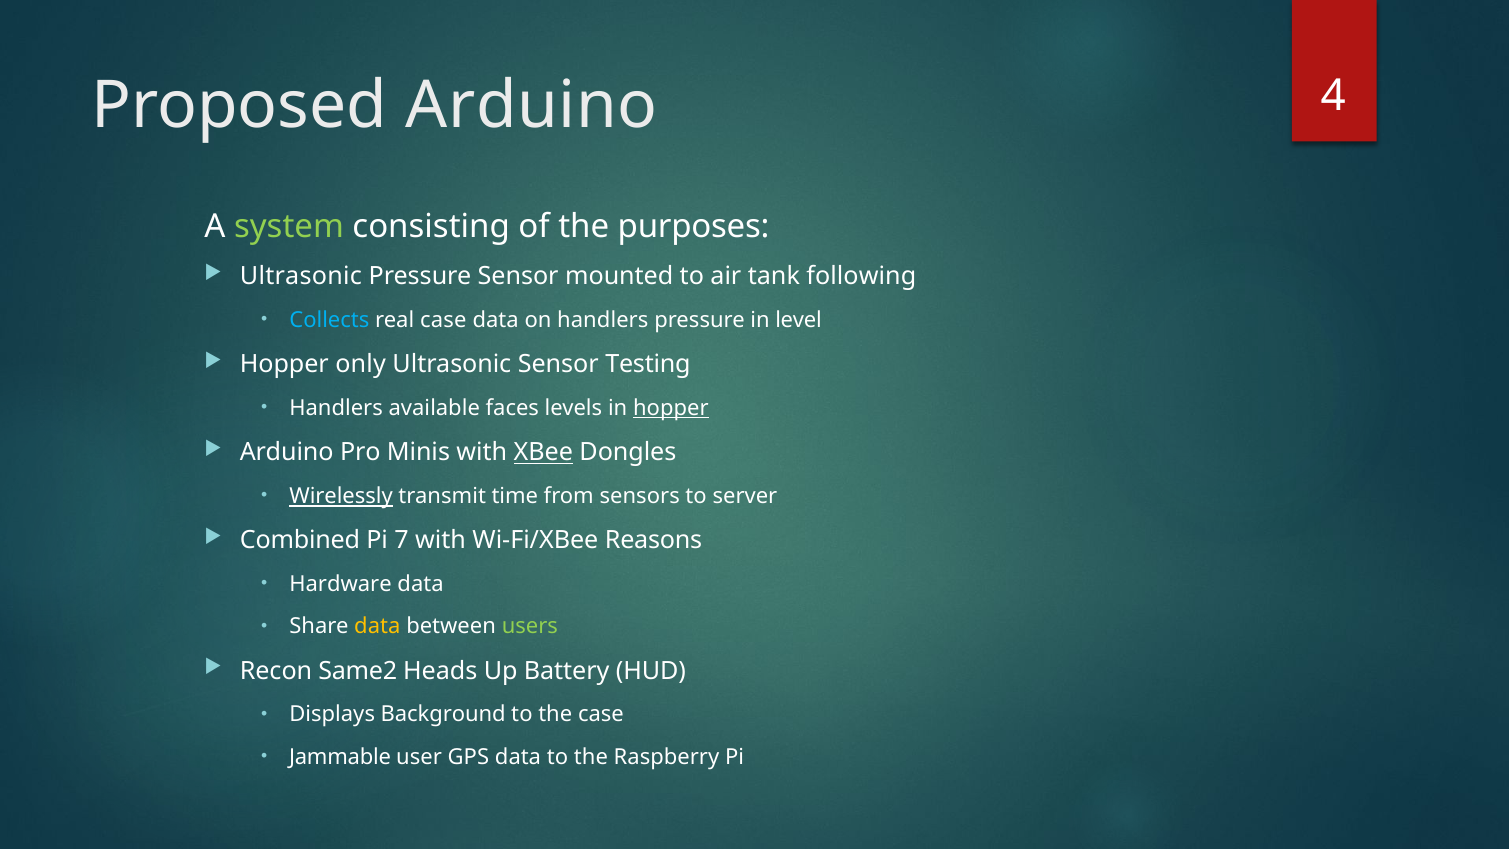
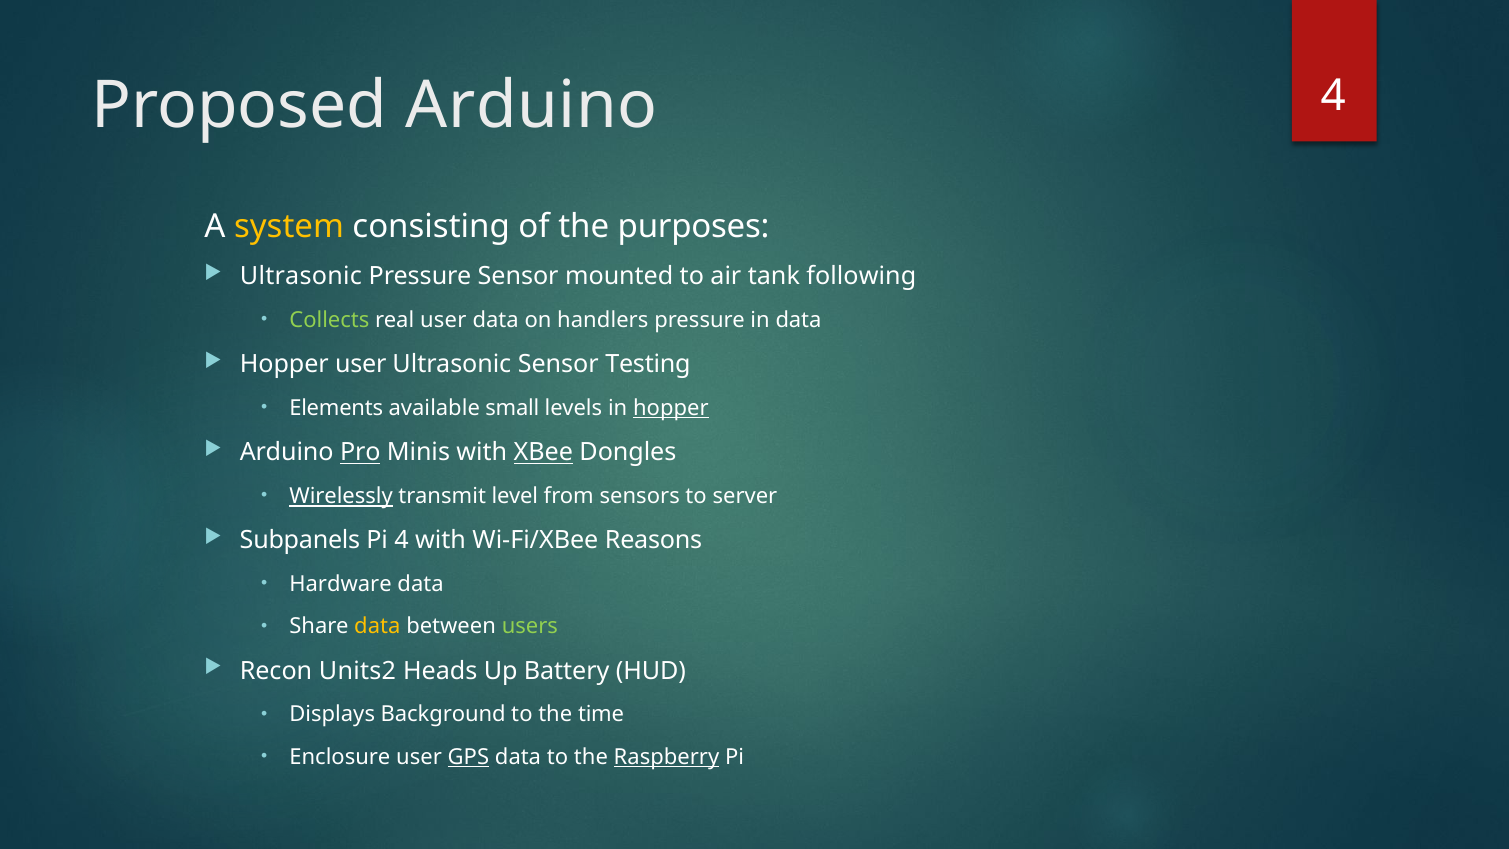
system colour: light green -> yellow (289, 226)
Collects colour: light blue -> light green (329, 320)
real case: case -> user (443, 320)
in level: level -> data (798, 320)
Hopper only: only -> user (361, 364)
Handlers: Handlers -> Elements (336, 408)
faces: faces -> small (512, 408)
Pro underline: none -> present (360, 452)
time: time -> level (515, 496)
Combined: Combined -> Subpanels (300, 541)
7: 7 -> 4 (402, 541)
Same2: Same2 -> Units2 (358, 671)
the case: case -> time (601, 715)
Jammable: Jammable -> Enclosure (340, 757)
GPS underline: none -> present (468, 757)
Raspberry underline: none -> present (666, 757)
